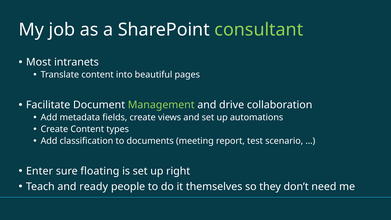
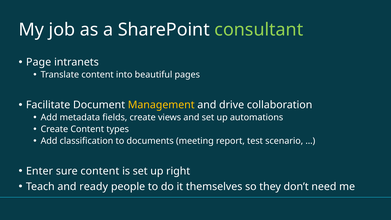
Most: Most -> Page (39, 62)
Management colour: light green -> yellow (161, 105)
sure floating: floating -> content (100, 171)
